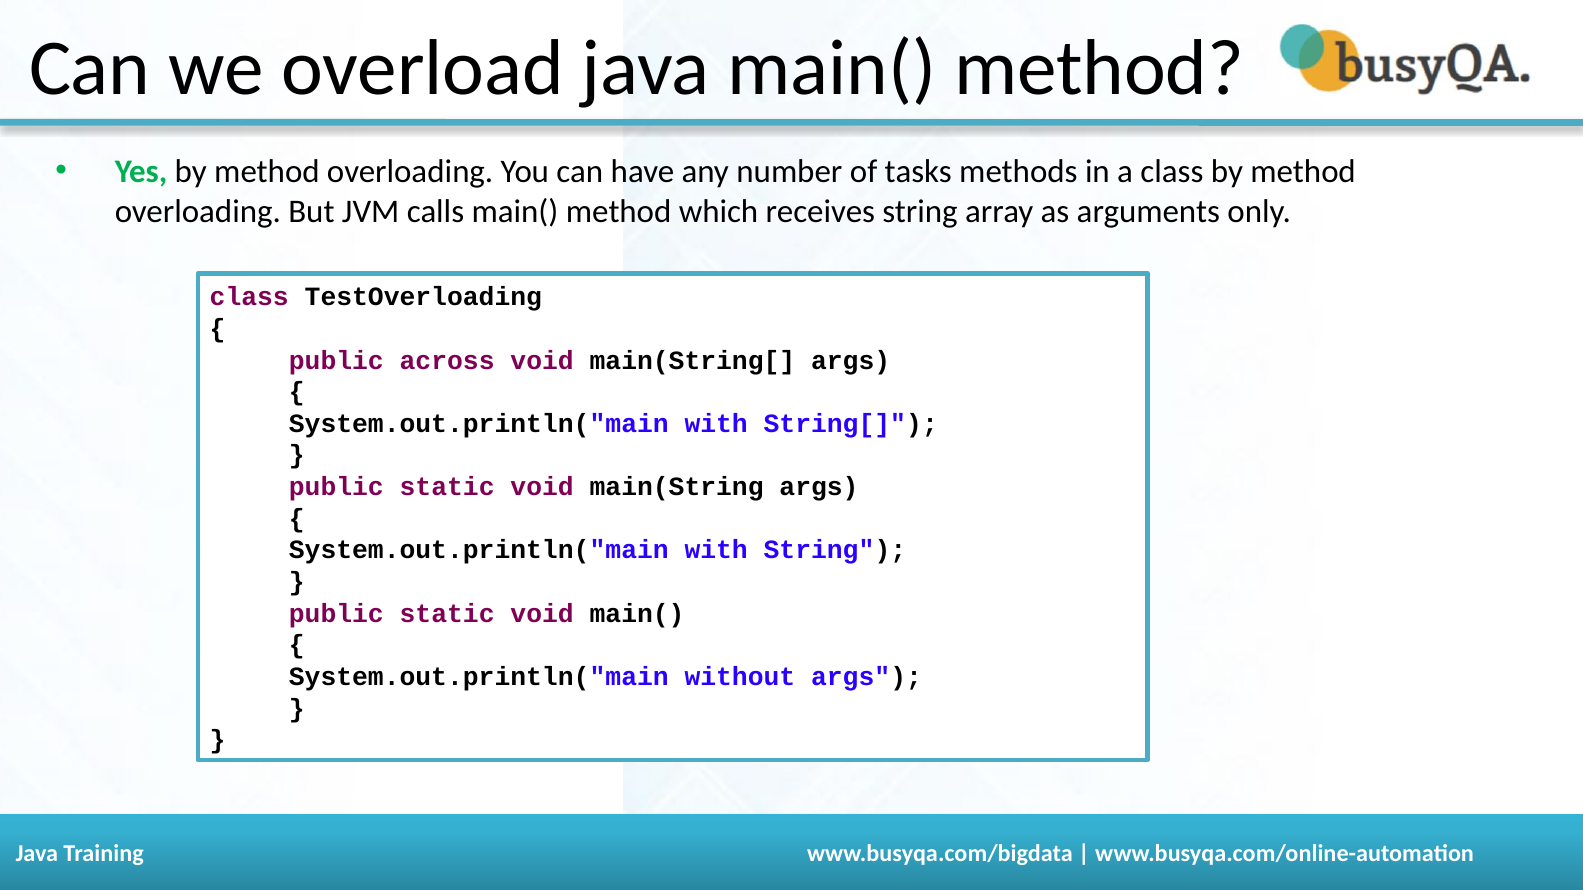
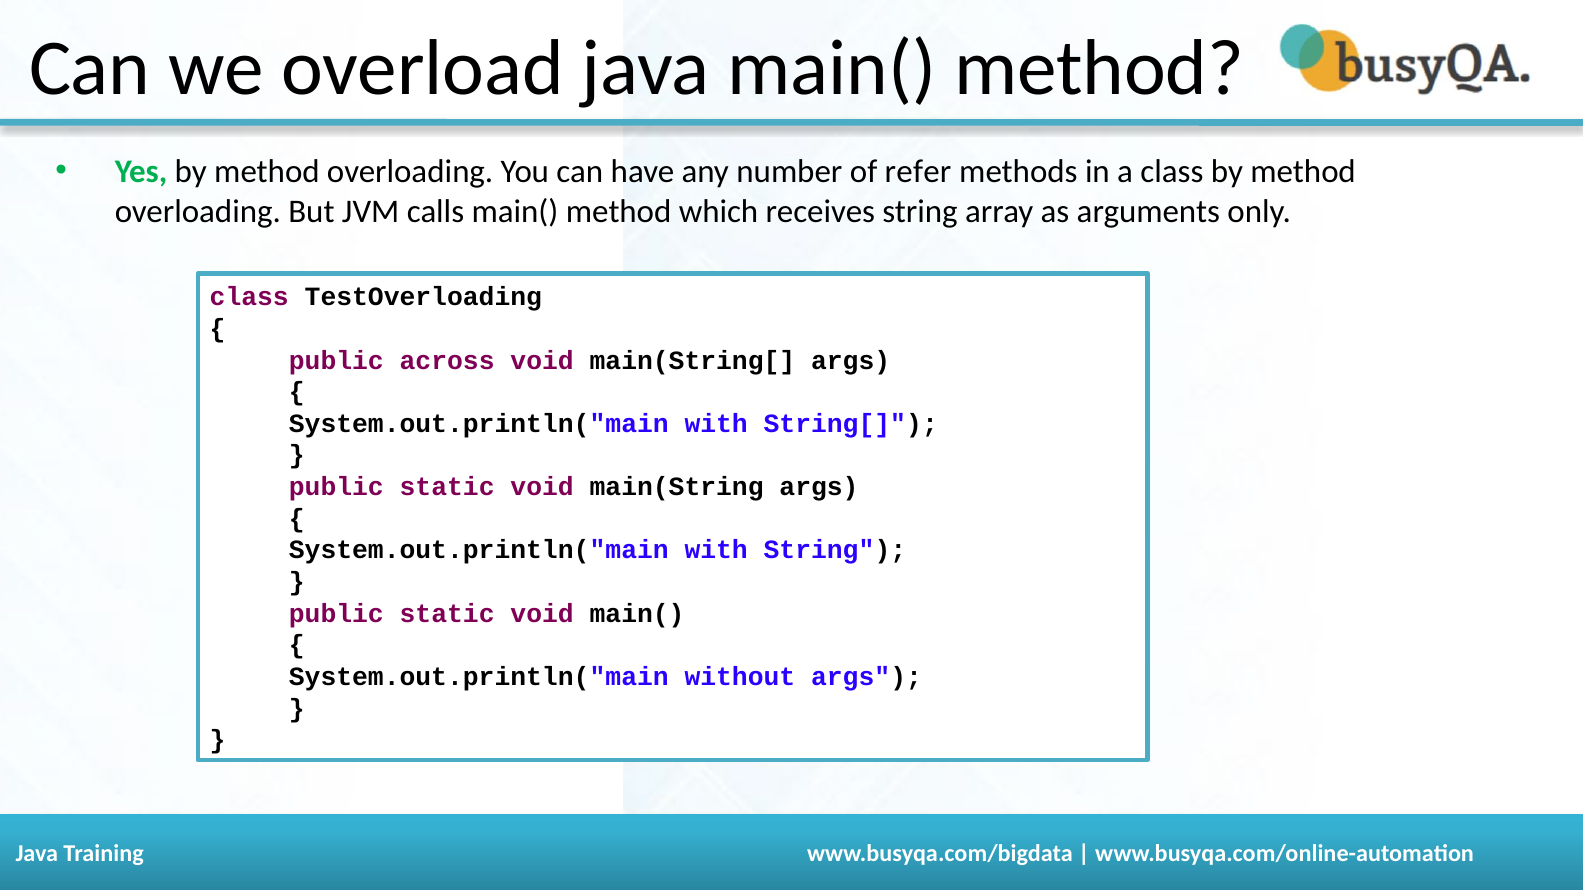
tasks: tasks -> refer (918, 172)
